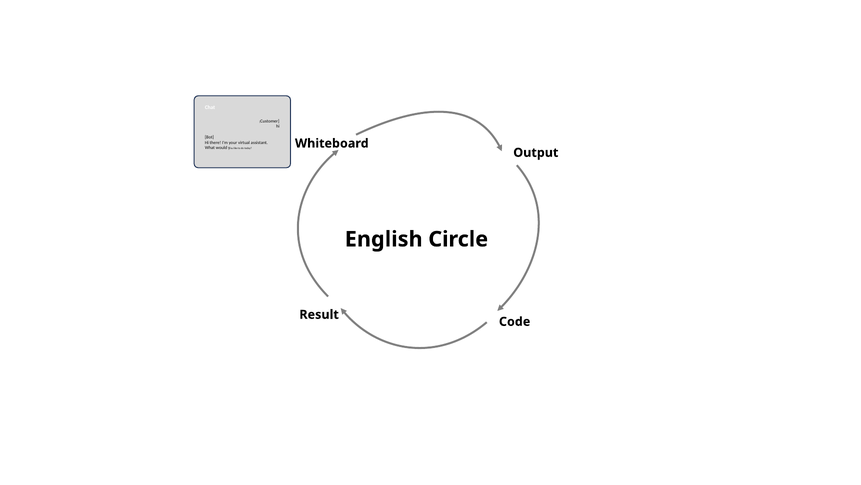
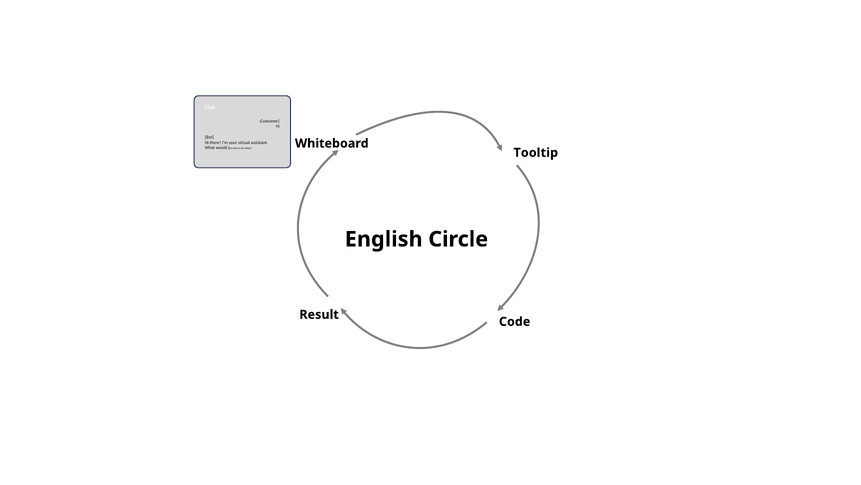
Output: Output -> Tooltip (536, 152)
